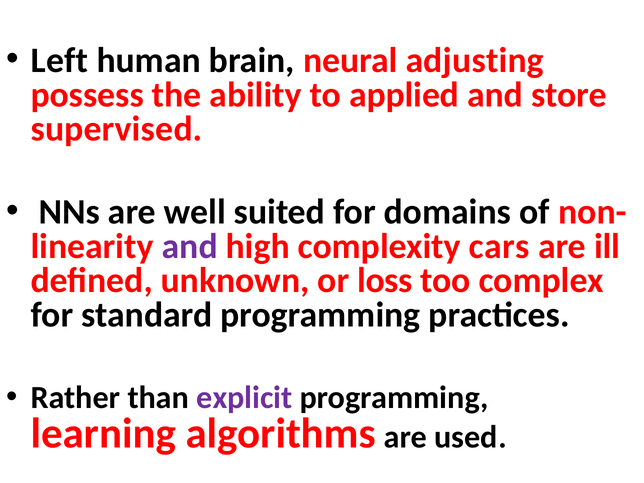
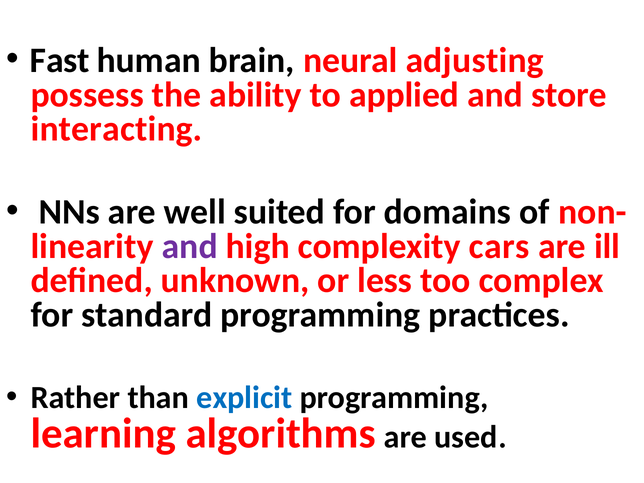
Left: Left -> Fast (60, 60)
supervised: supervised -> interacting (117, 129)
loss: loss -> less (385, 281)
explicit colour: purple -> blue (244, 398)
